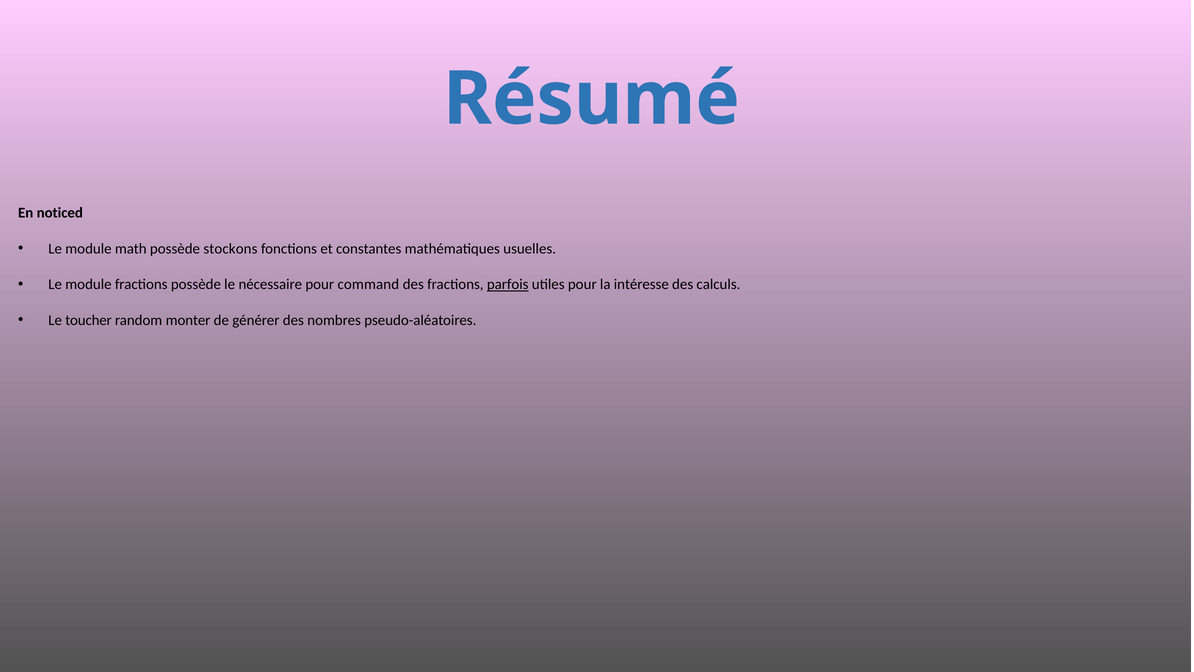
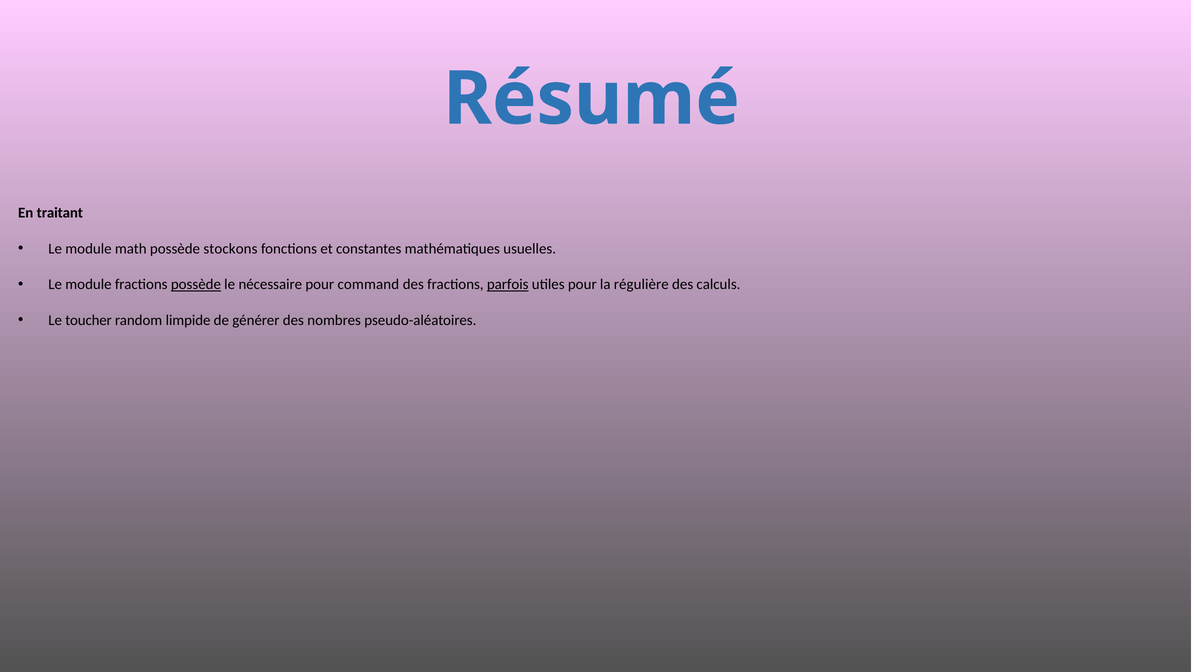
noticed: noticed -> traitant (60, 213)
possède underline: none -> present (196, 284)
intéresse: intéresse -> régulière (641, 284)
monter: monter -> limpide (188, 320)
